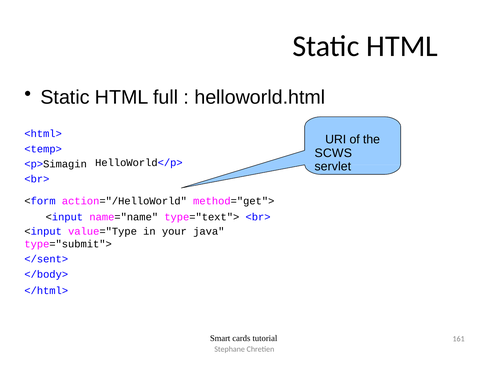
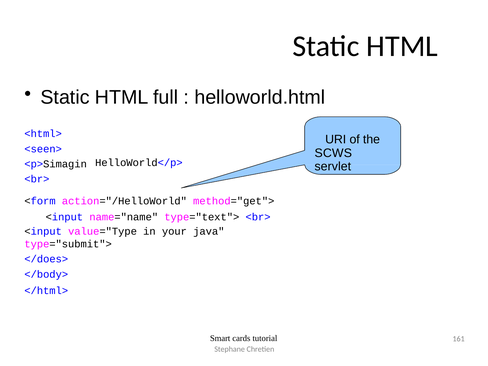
<temp>: <temp> -> <seen> (43, 149)
</sent>: </sent> -> </does> (46, 259)
